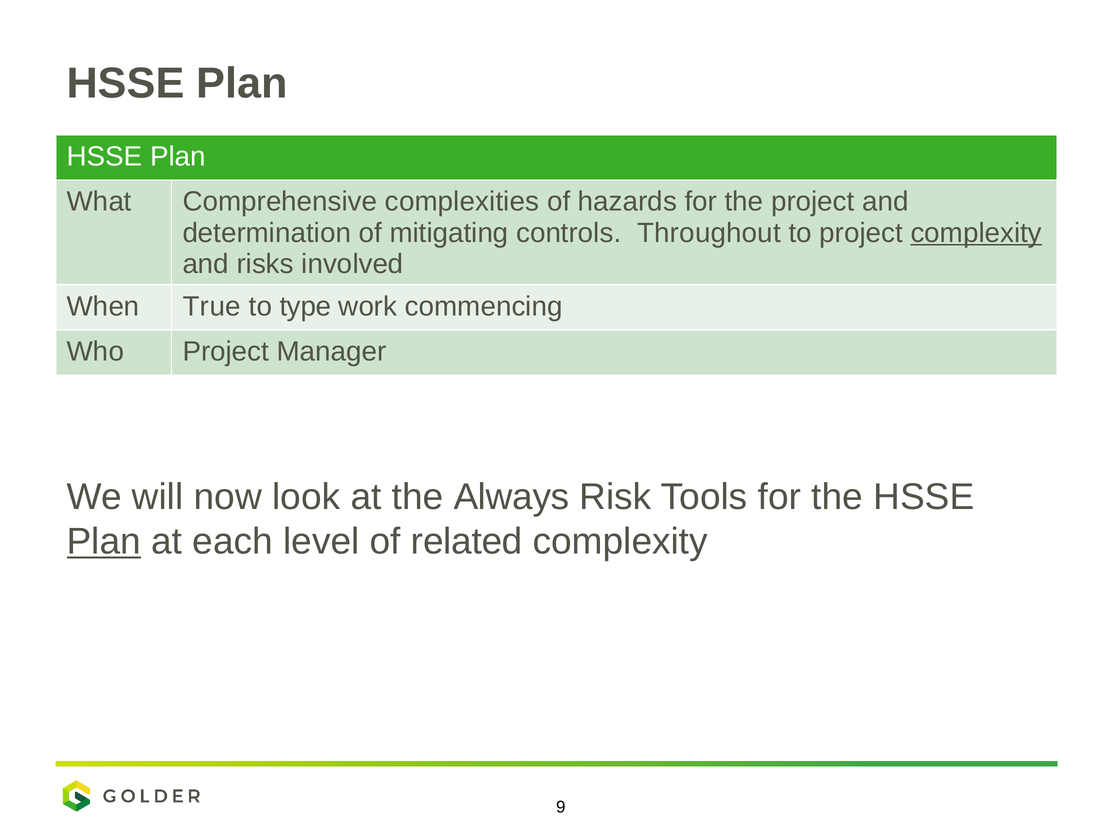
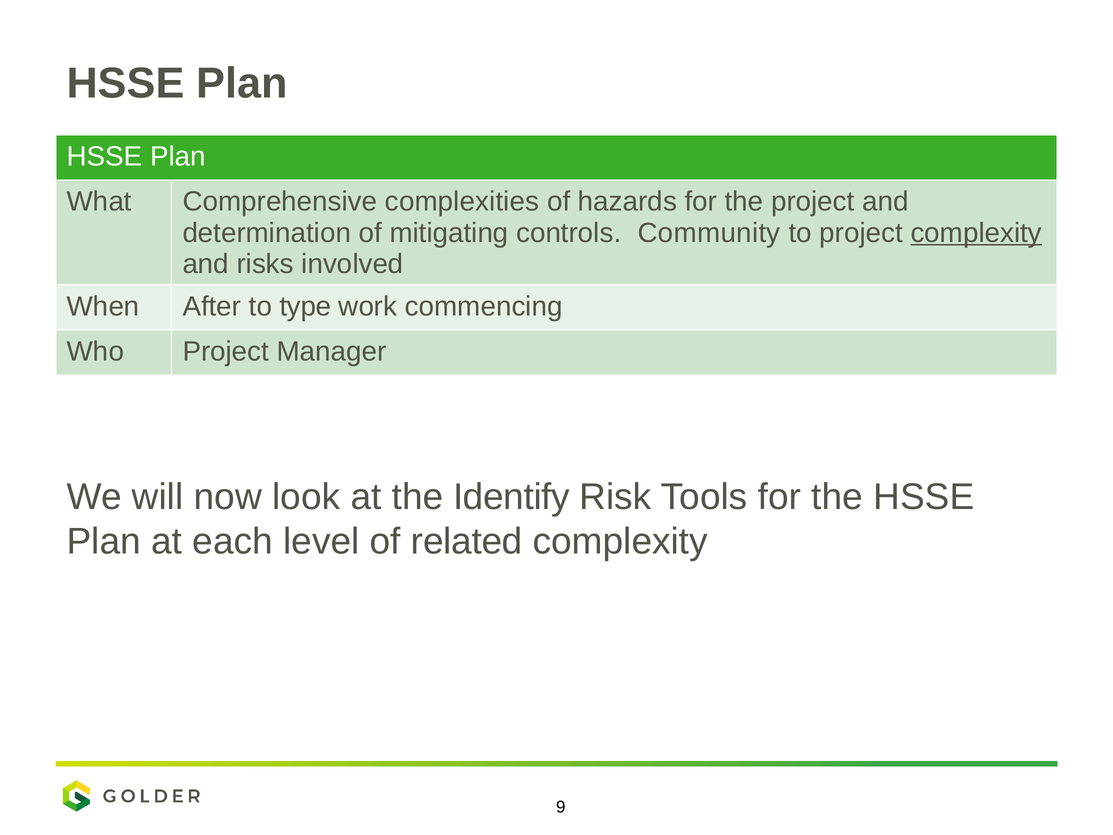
Throughout: Throughout -> Community (709, 233)
True: True -> After (212, 306)
Always: Always -> Identify (511, 497)
Plan underline: present -> none (104, 541)
